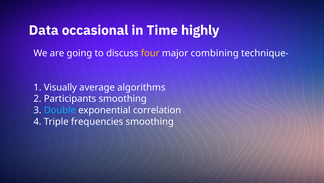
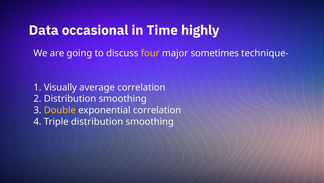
combining: combining -> sometimes (215, 53)
average algorithms: algorithms -> correlation (141, 87)
2 Participants: Participants -> Distribution (70, 98)
Double colour: light blue -> yellow (60, 110)
Triple frequencies: frequencies -> distribution (97, 121)
